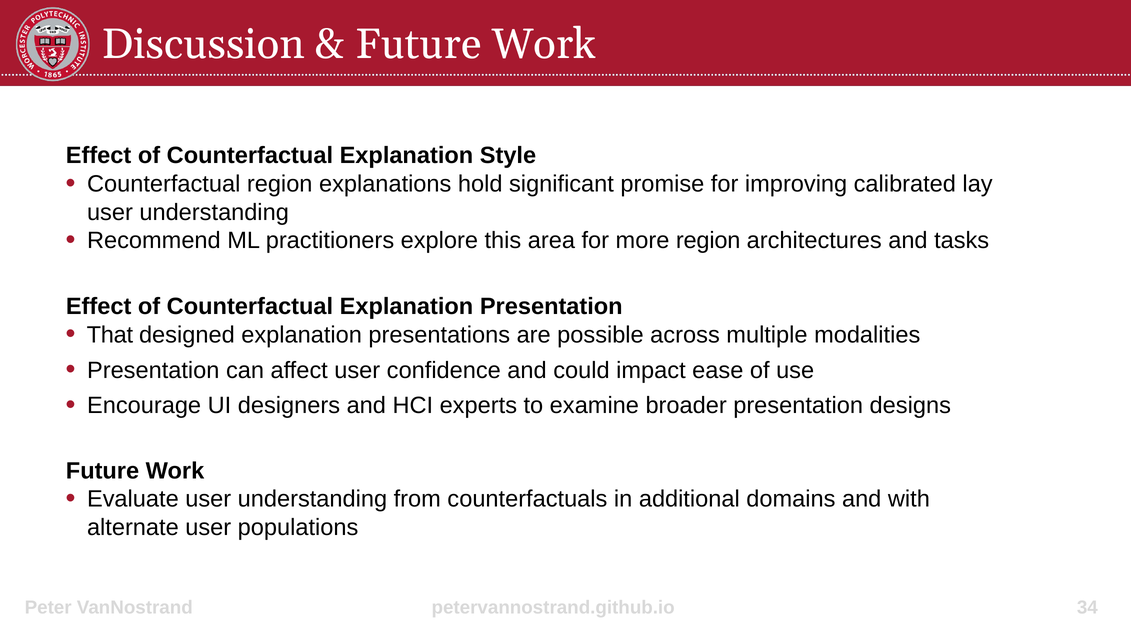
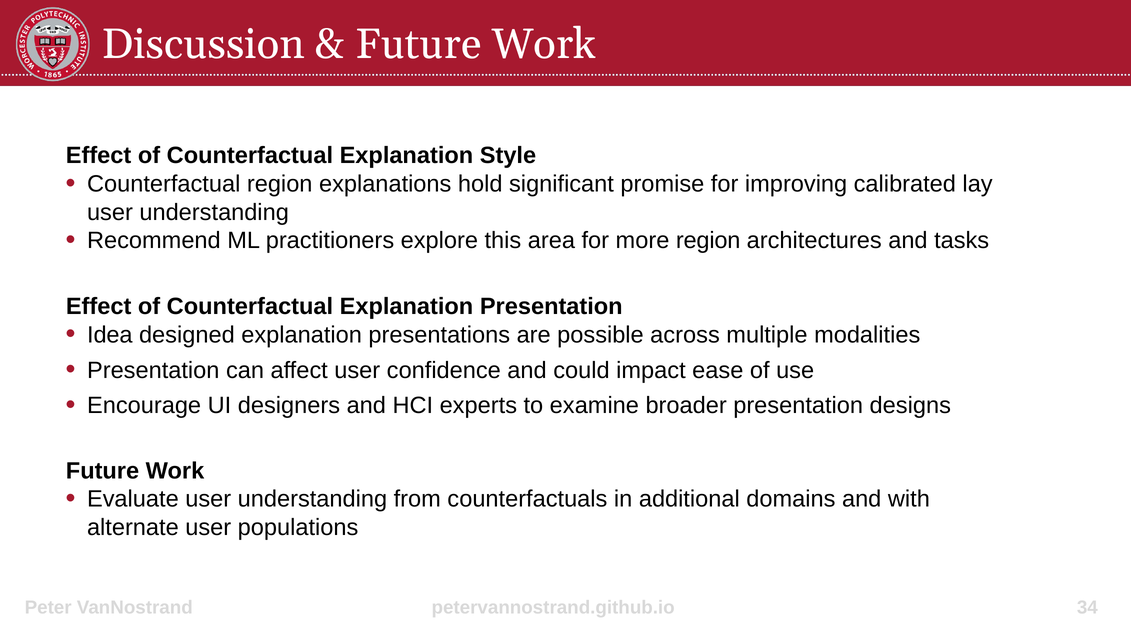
That: That -> Idea (110, 335)
